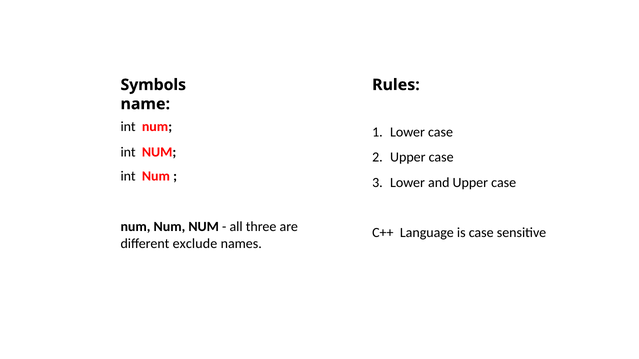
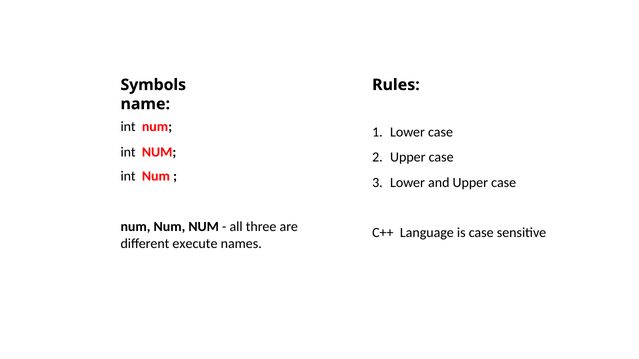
exclude: exclude -> execute (195, 244)
